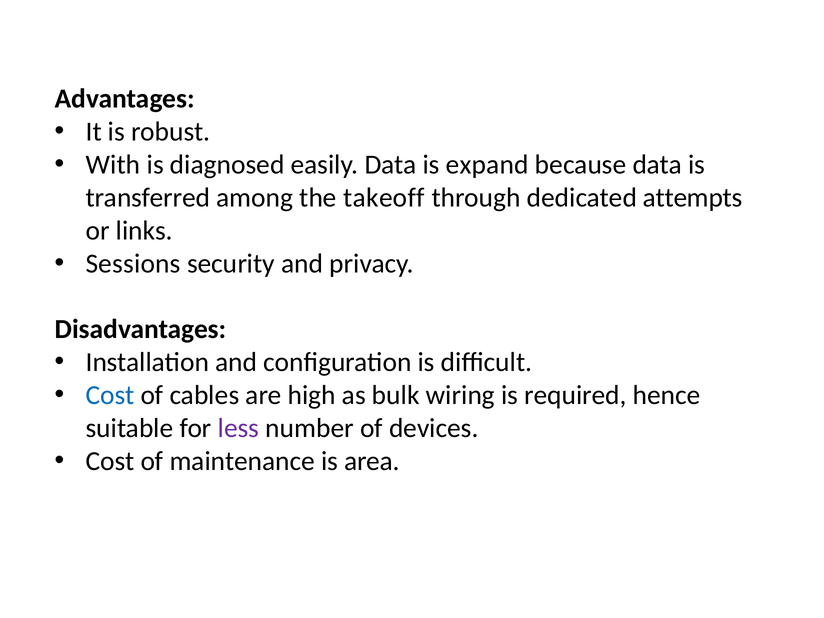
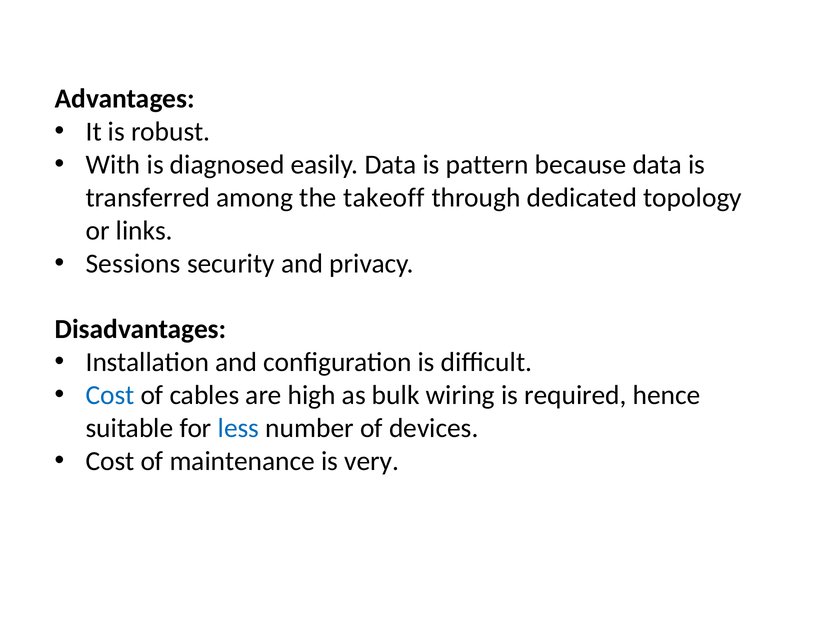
expand: expand -> pattern (487, 165)
attempts: attempts -> topology (693, 198)
less colour: purple -> blue (238, 428)
area: area -> very (372, 461)
